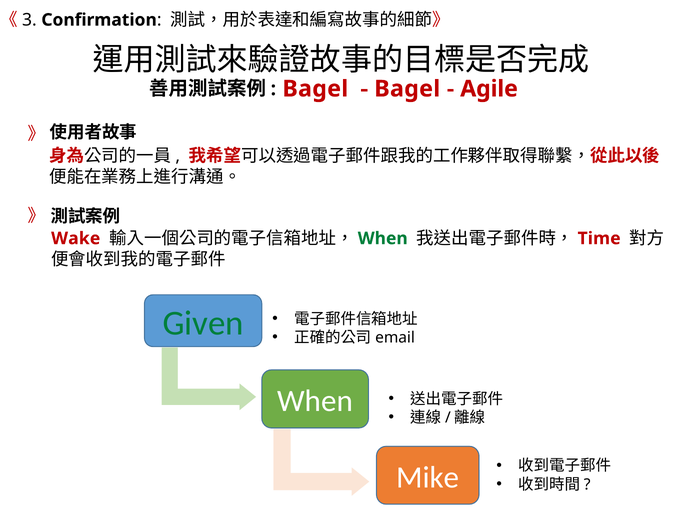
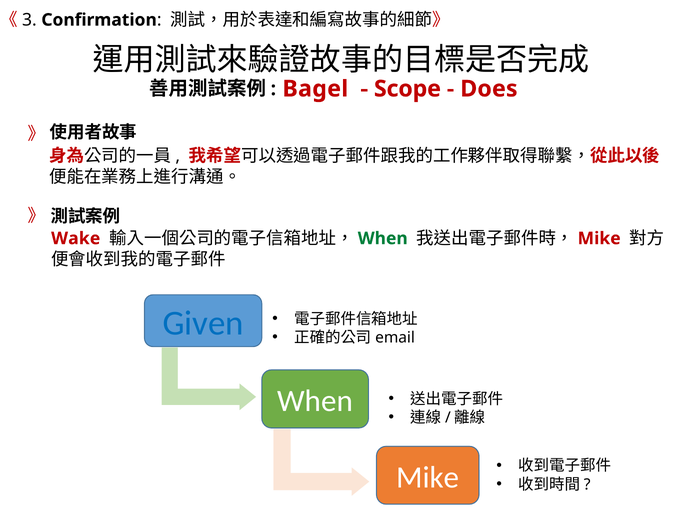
Bagel: Bagel -> Scope (407, 89)
Agile: Agile -> Does (489, 89)
Time: Time -> Mike (599, 238)
Given colour: green -> blue (203, 323)
